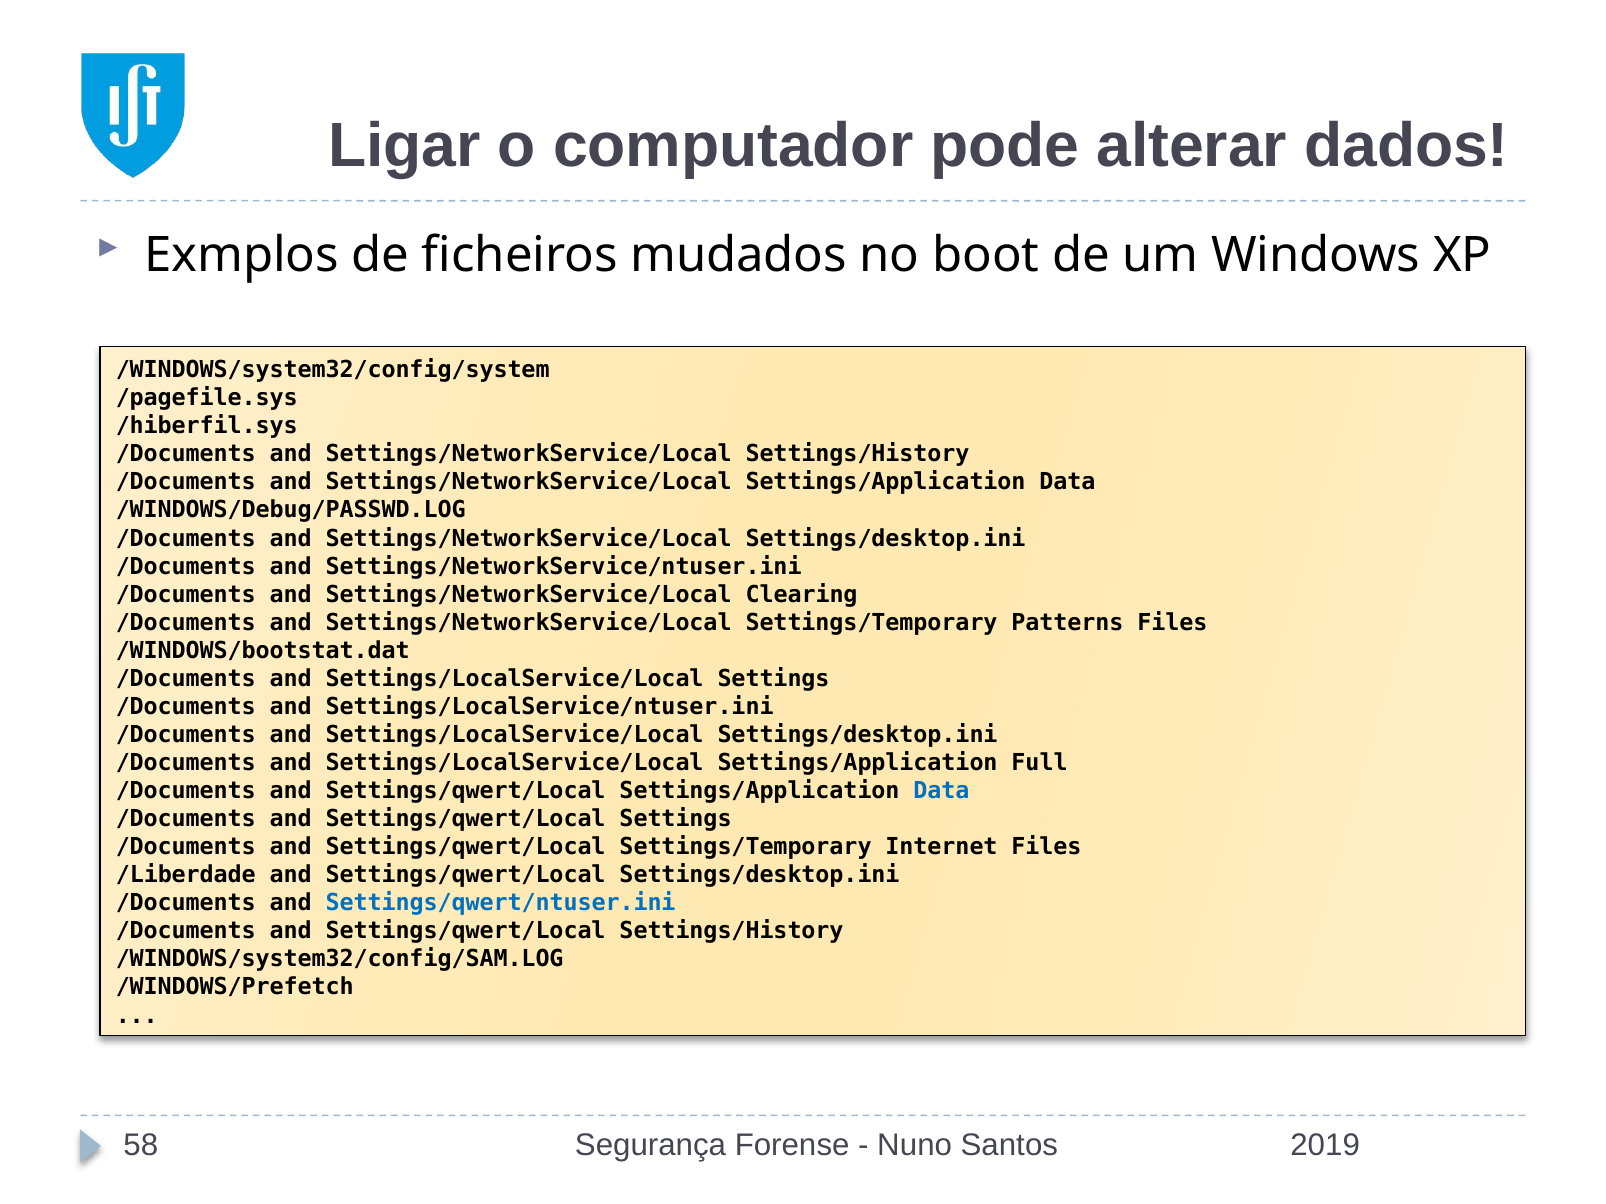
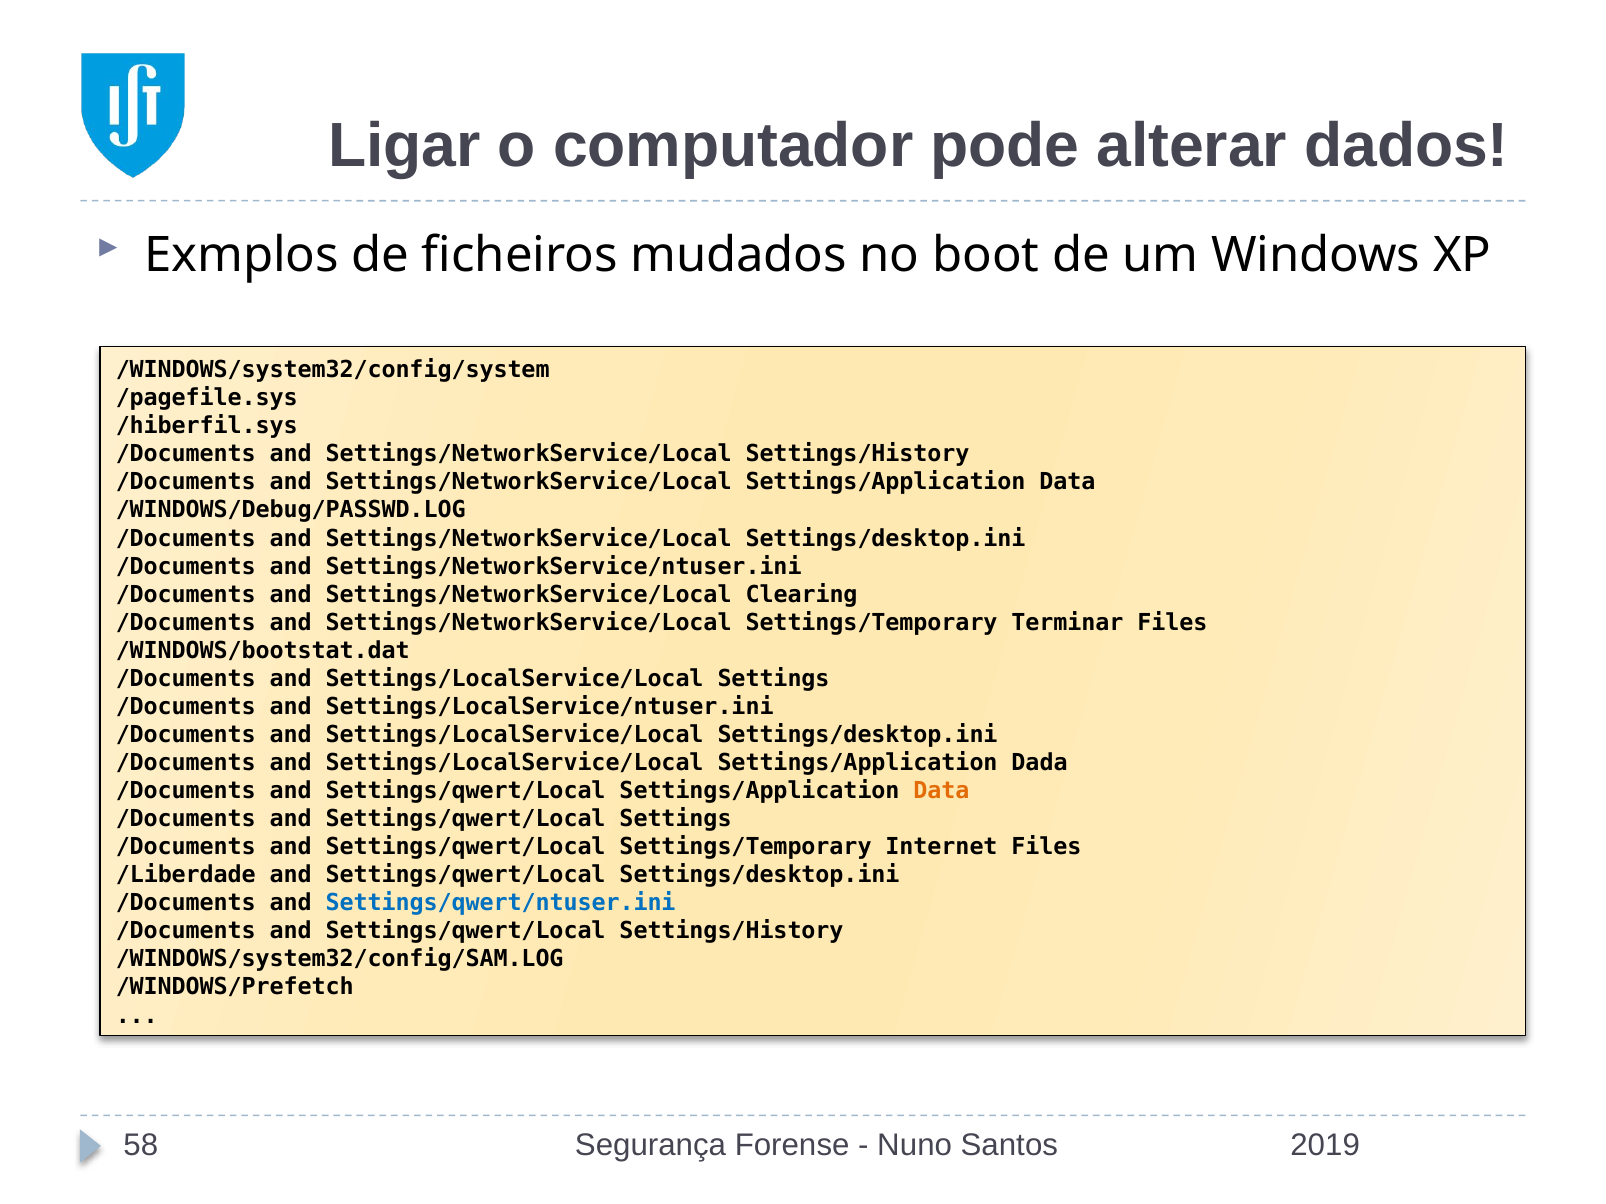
Patterns: Patterns -> Terminar (1067, 623)
Full: Full -> Dada (1040, 763)
Data colour: blue -> orange (942, 791)
